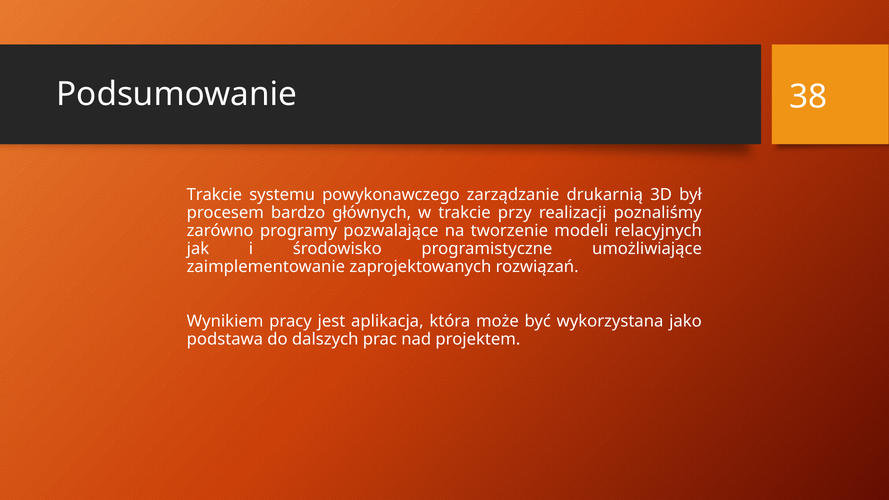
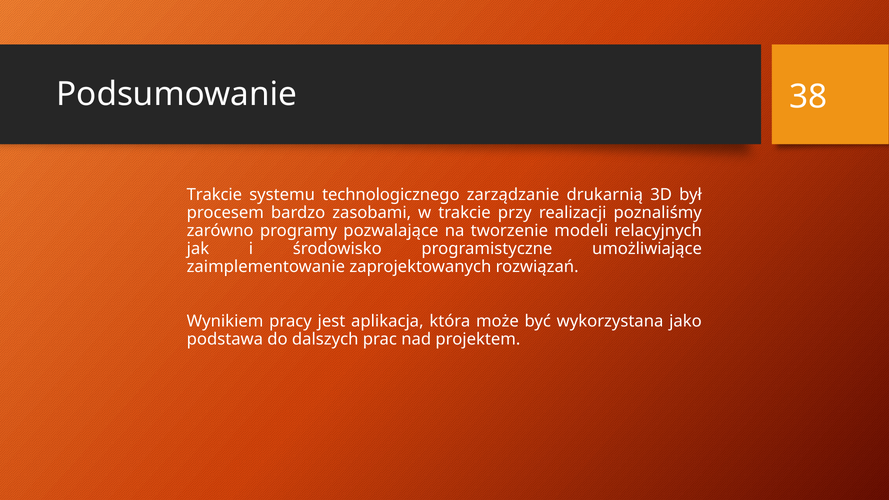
powykonawczego: powykonawczego -> technologicznego (391, 195)
głównych: głównych -> zasobami (372, 213)
